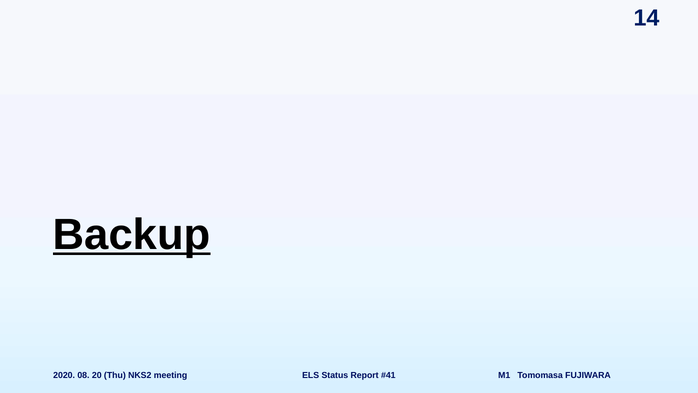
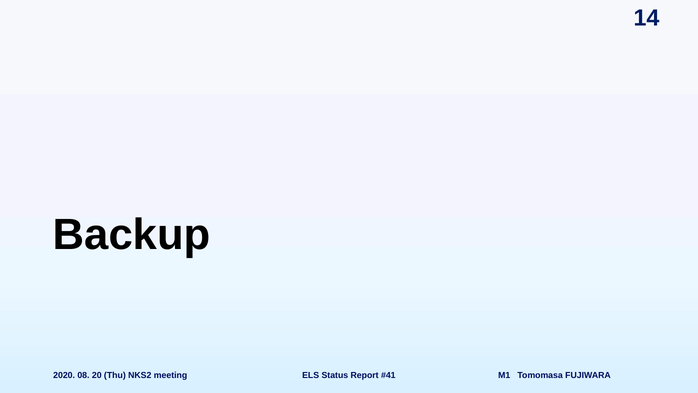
Backup underline: present -> none (132, 235)
